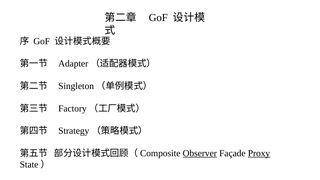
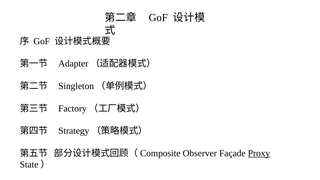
Observer underline: present -> none (200, 153)
